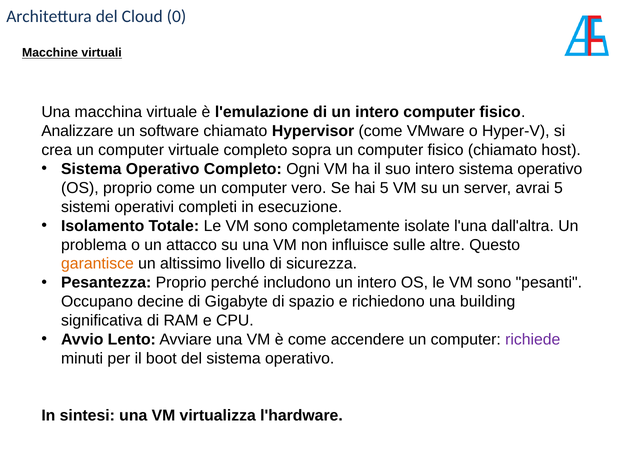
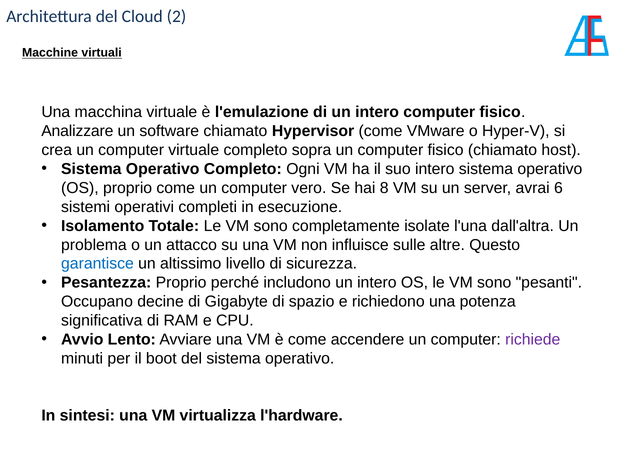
0: 0 -> 2 (176, 16)
hai 5: 5 -> 8 (384, 188)
avrai 5: 5 -> 6 (558, 188)
garantisce colour: orange -> blue (97, 263)
building: building -> potenza (488, 301)
